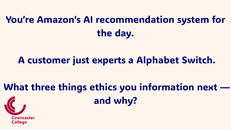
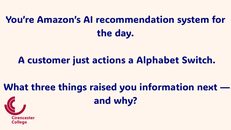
experts: experts -> actions (109, 60)
ethics: ethics -> raised (103, 87)
